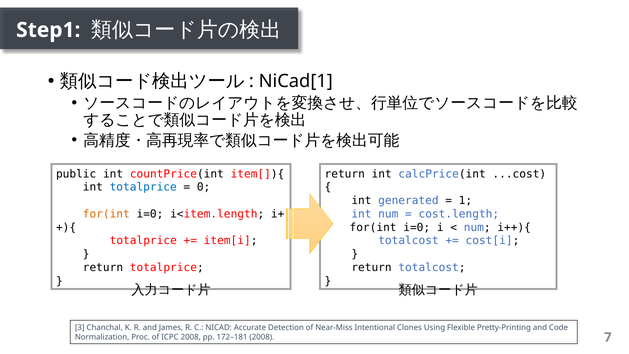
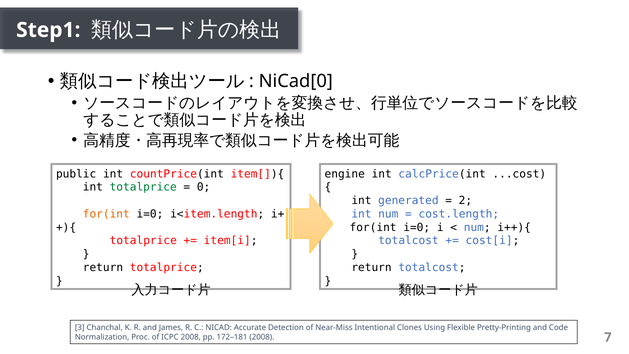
NiCad[1: NiCad[1 -> NiCad[0 (296, 81)
return: return -> engine (345, 174)
totalprice colour: blue -> green (143, 187)
1: 1 -> 2 (465, 201)
